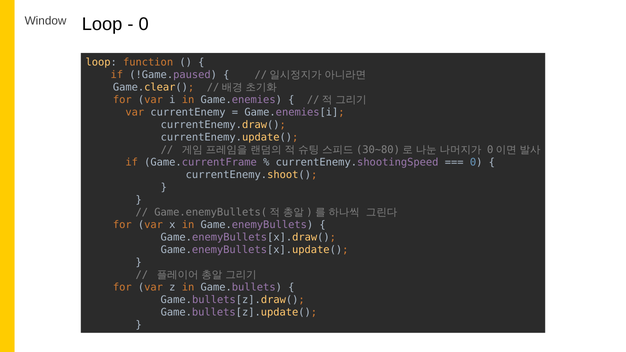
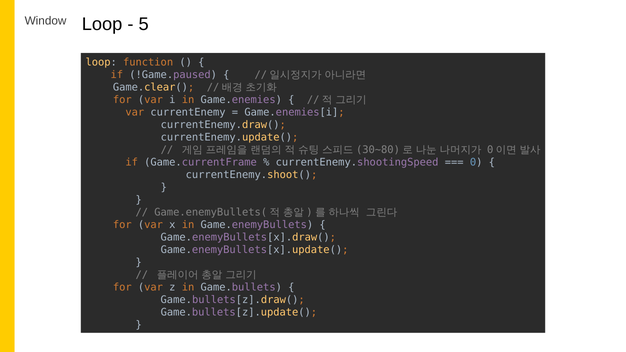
0: 0 -> 5 (144, 24)
